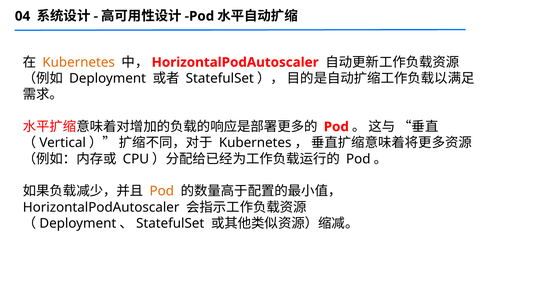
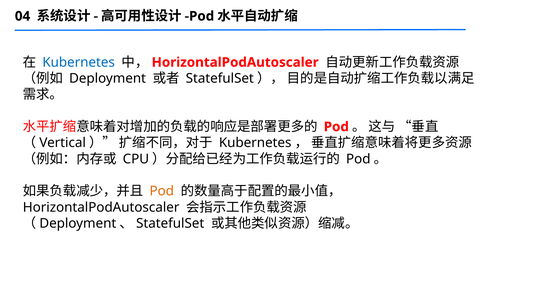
Kubernetes colour: orange -> blue (79, 62)
